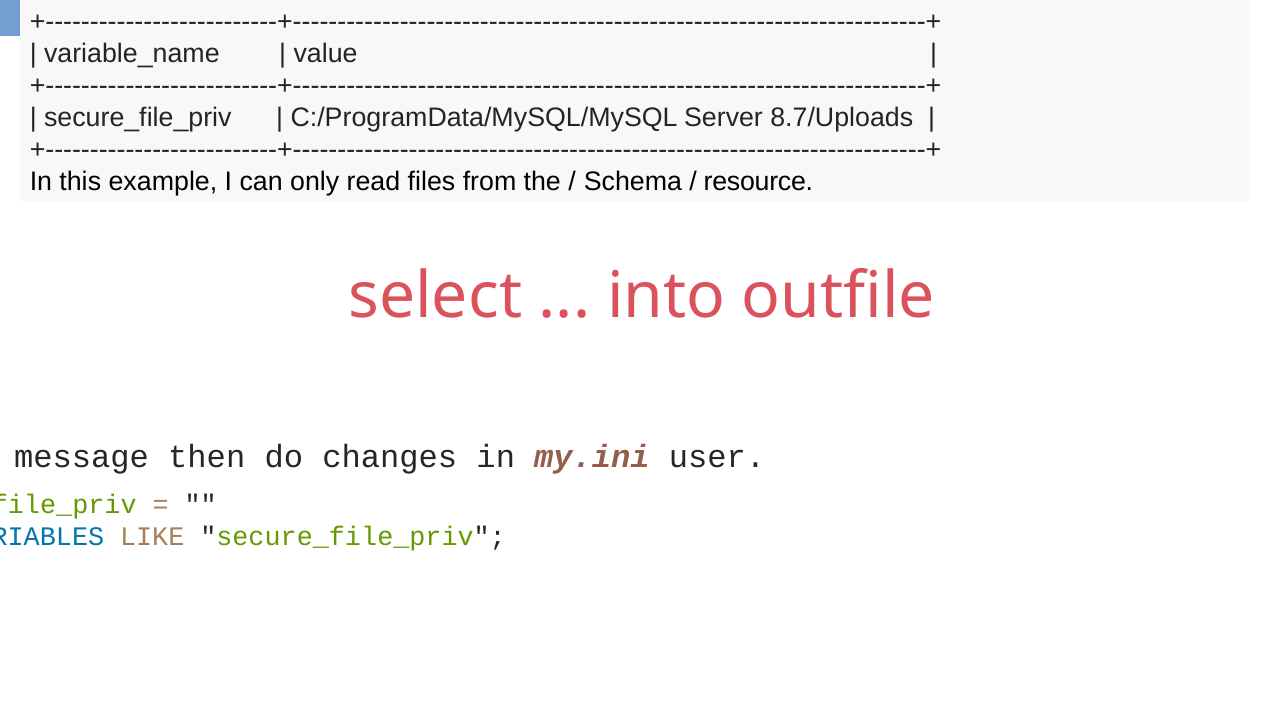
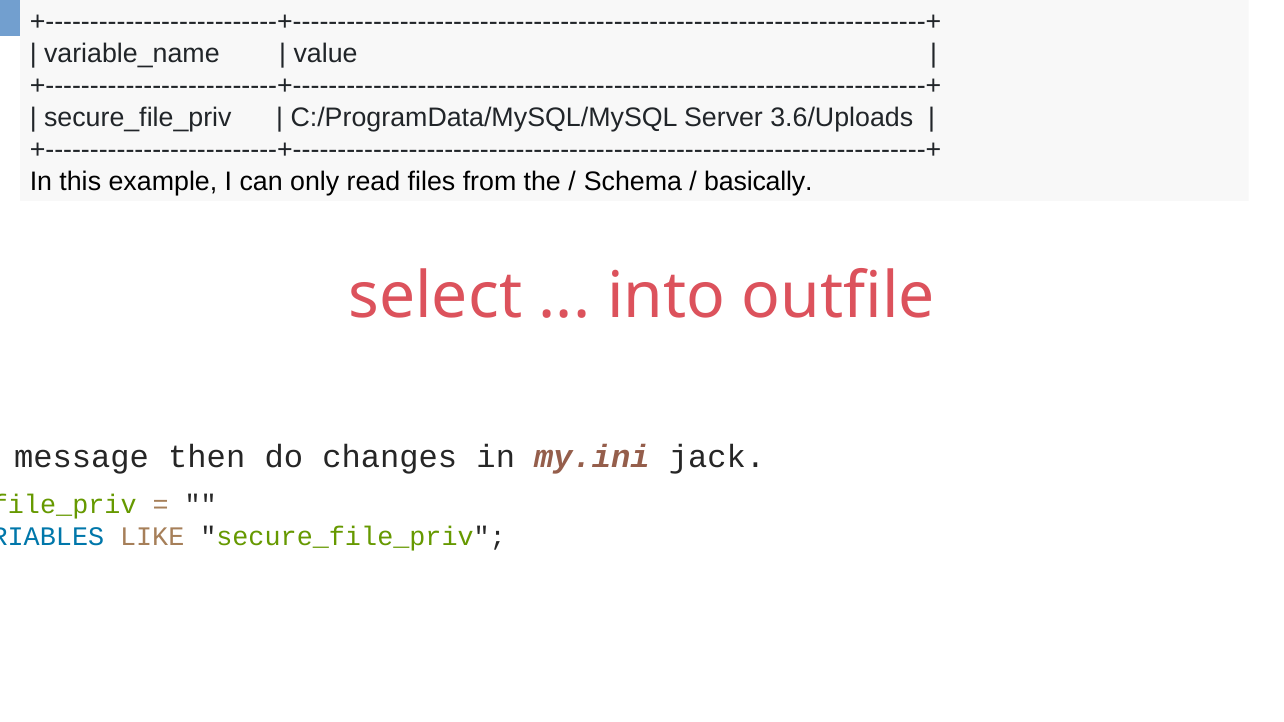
8.7/Uploads: 8.7/Uploads -> 3.6/Uploads (842, 118)
resource: resource -> basically (758, 182)
user: user -> jack (717, 457)
